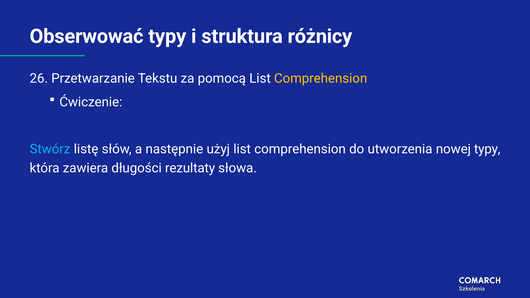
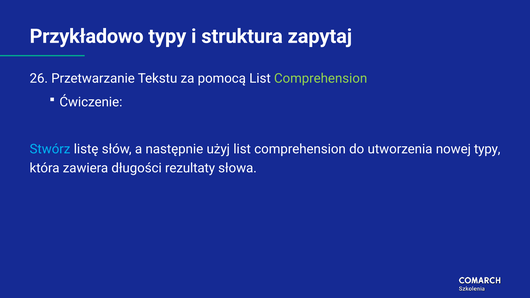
Obserwować: Obserwować -> Przykładowo (87, 36)
różnicy: różnicy -> zapytaj (320, 36)
Comprehension colour: yellow -> light green (321, 79)
